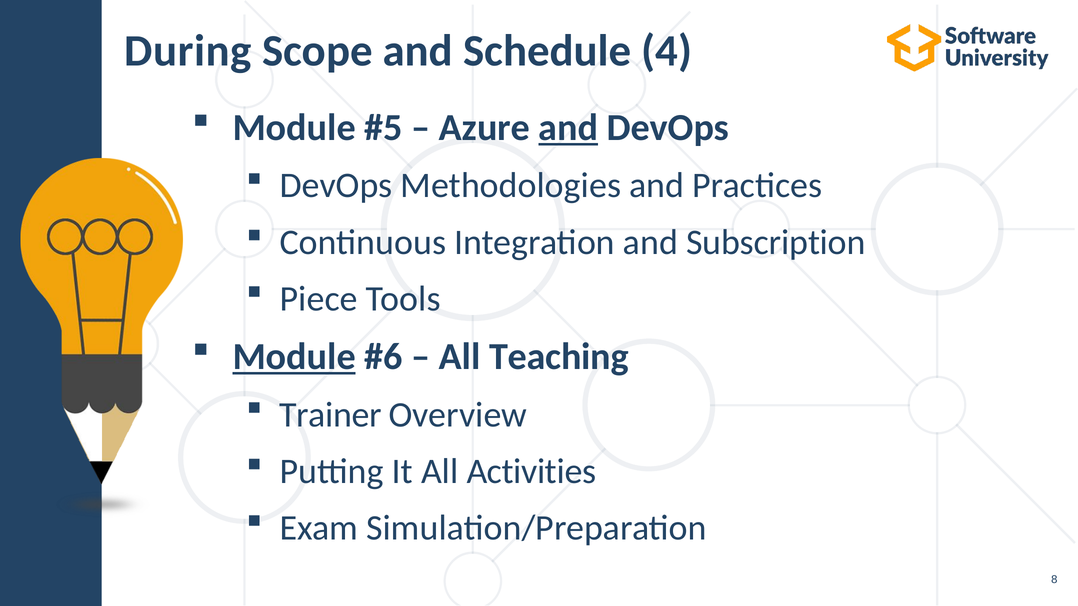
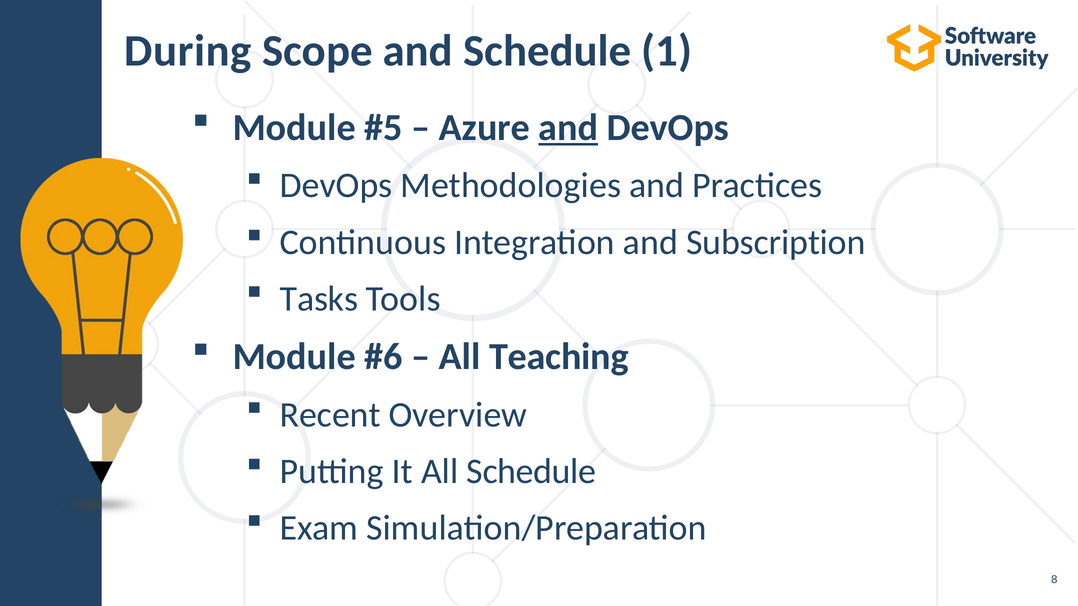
4: 4 -> 1 (667, 51)
Piece: Piece -> Tasks (319, 299)
Module underline: present -> none (294, 357)
Trainer: Trainer -> Recent (330, 415)
All Activities: Activities -> Schedule (531, 472)
